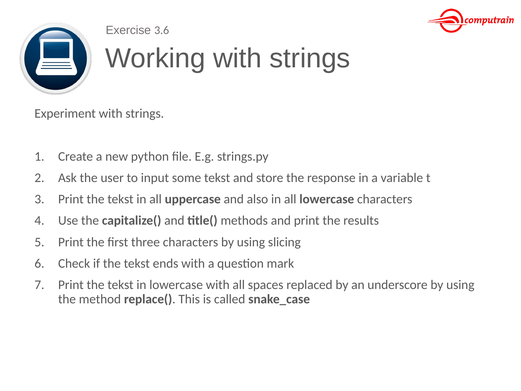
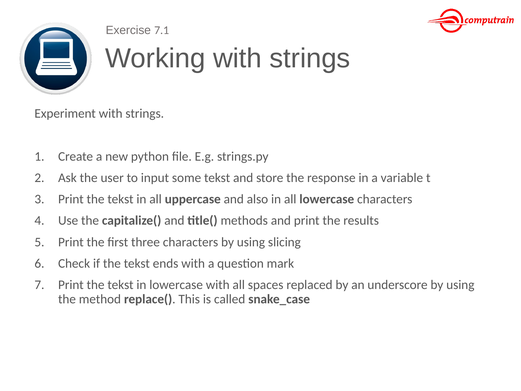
3.6: 3.6 -> 7.1 (162, 30)
